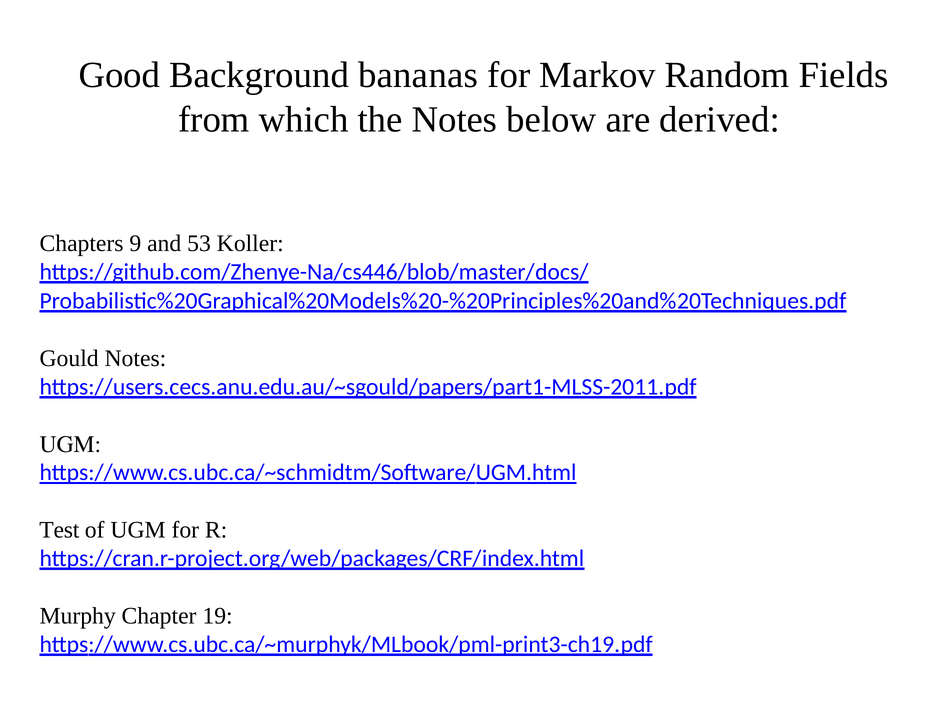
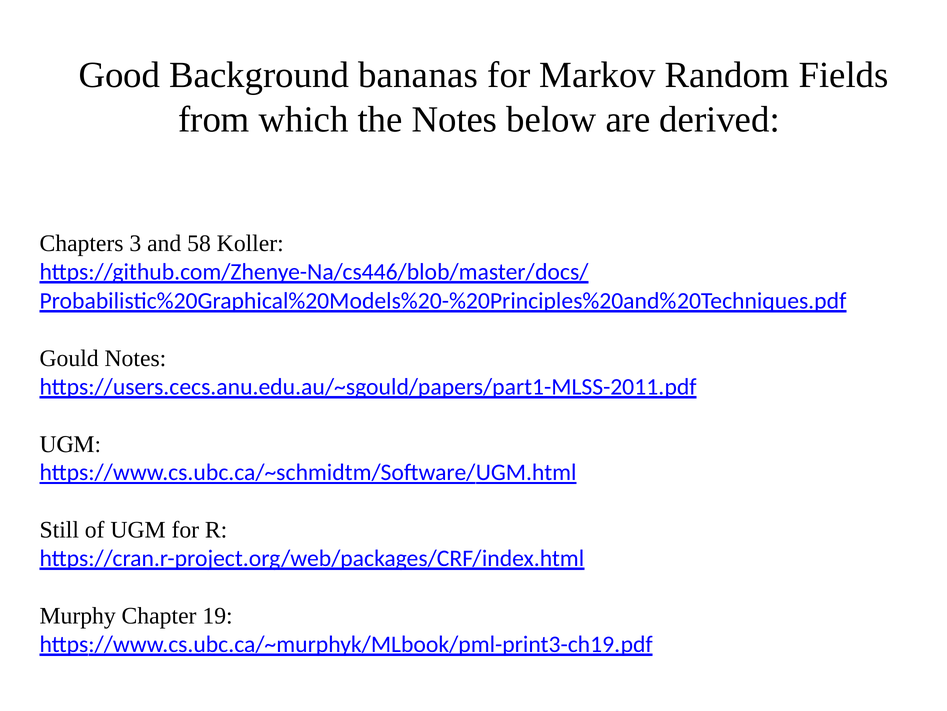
9: 9 -> 3 (135, 243)
53: 53 -> 58 (199, 243)
Test: Test -> Still (59, 529)
